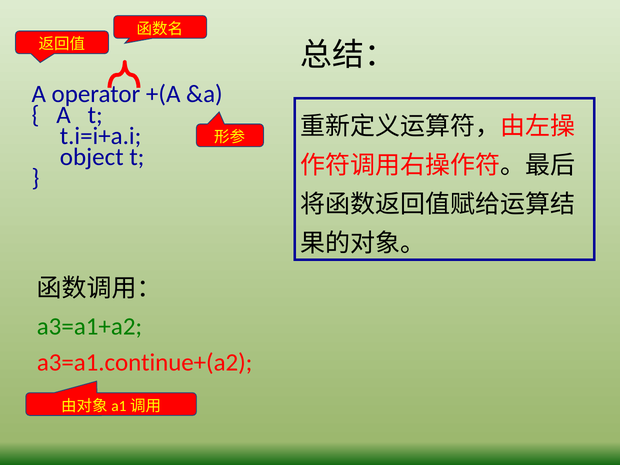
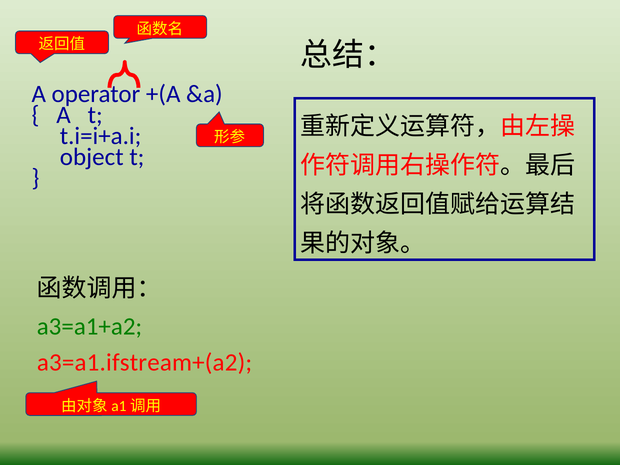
a3=a1.continue+(a2: a3=a1.continue+(a2 -> a3=a1.ifstream+(a2 (144, 363)
